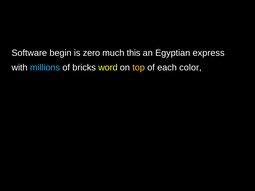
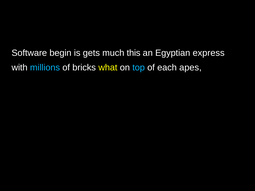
zero: zero -> gets (91, 53)
word: word -> what (108, 68)
top colour: yellow -> light blue (139, 68)
color: color -> apes (190, 68)
